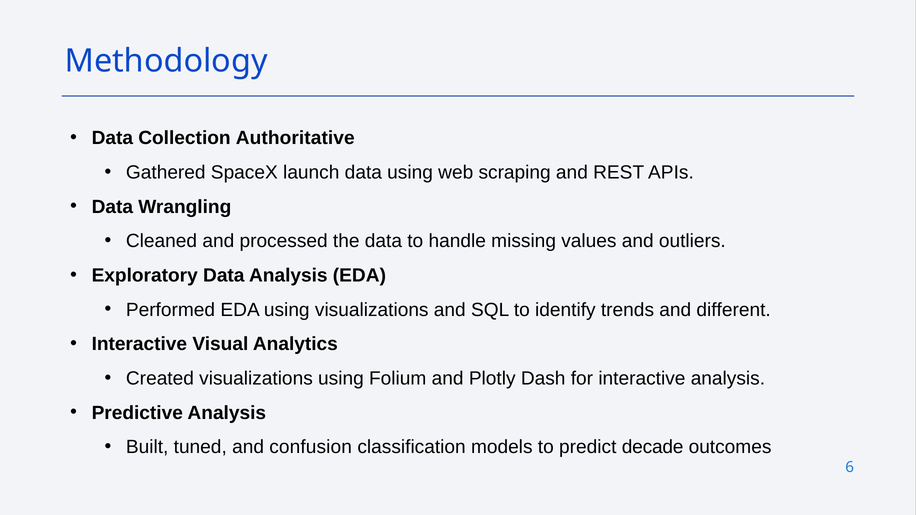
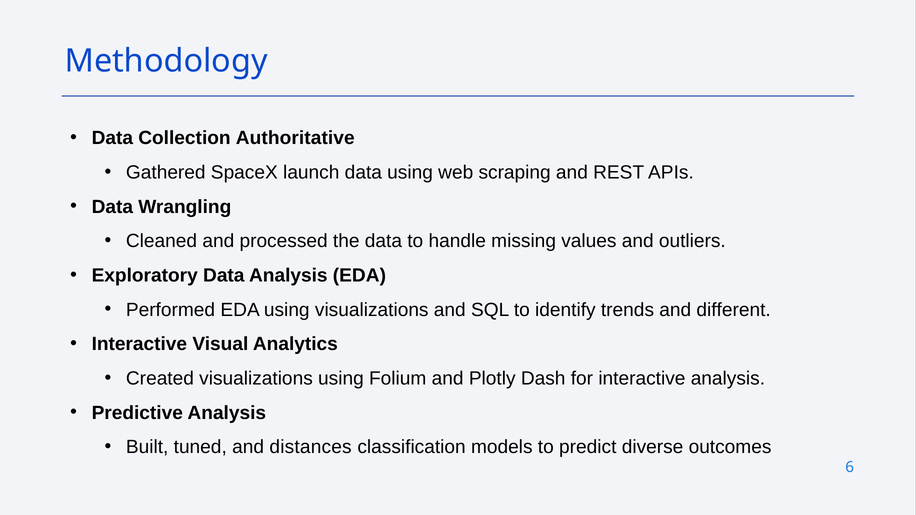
confusion: confusion -> distances (311, 447)
decade: decade -> diverse (653, 447)
